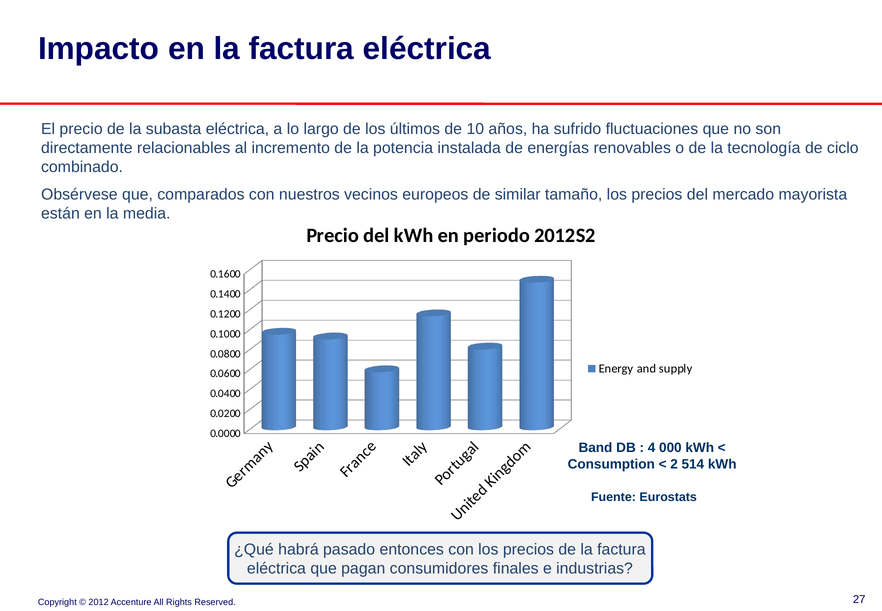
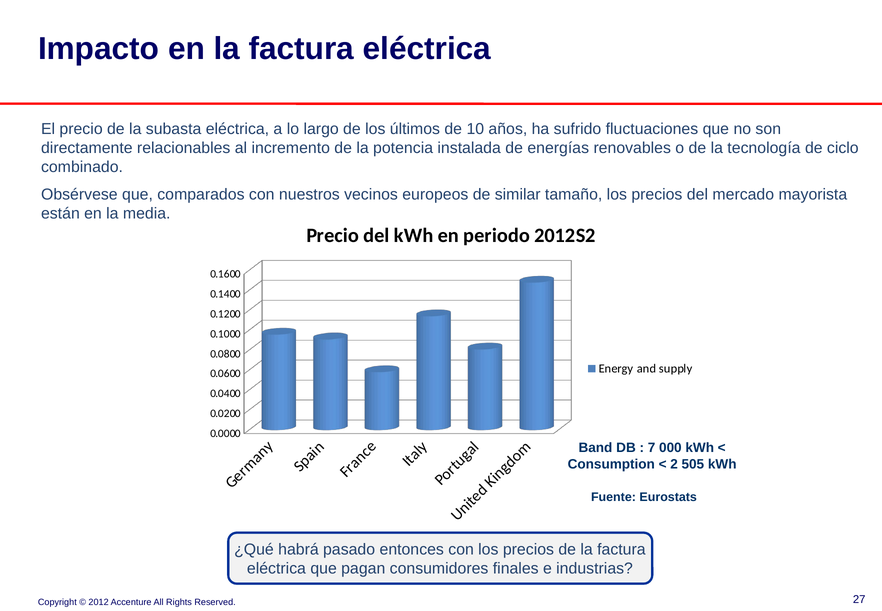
4: 4 -> 7 (652, 448)
514: 514 -> 505 (693, 464)
